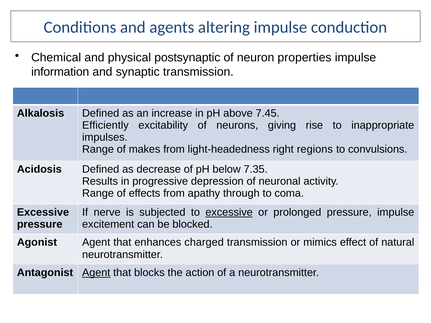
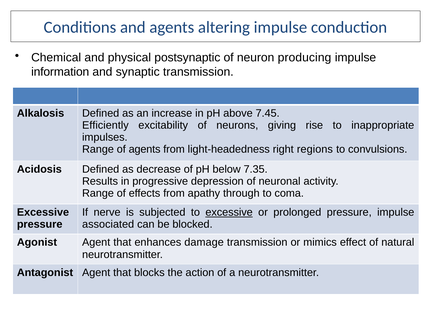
properties: properties -> producing (305, 58)
of makes: makes -> agents (145, 150)
excitement: excitement -> associated (108, 225)
charged: charged -> damage (204, 243)
Agent underline: present -> none (96, 273)
